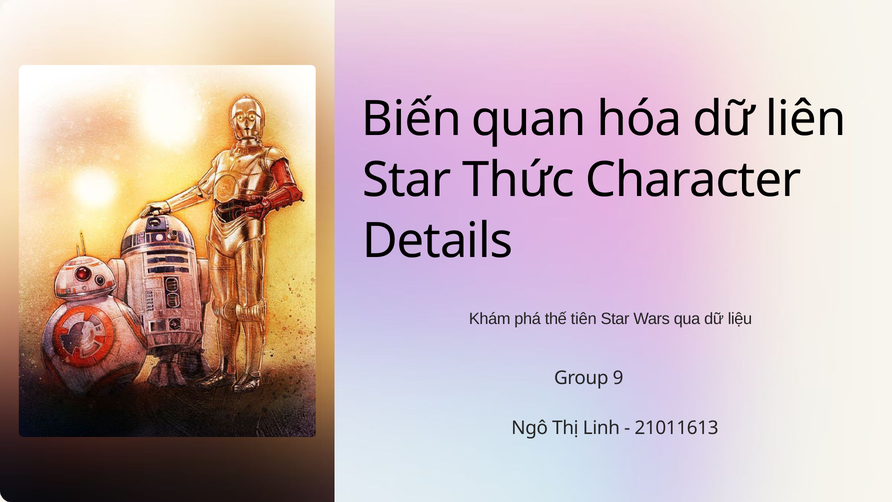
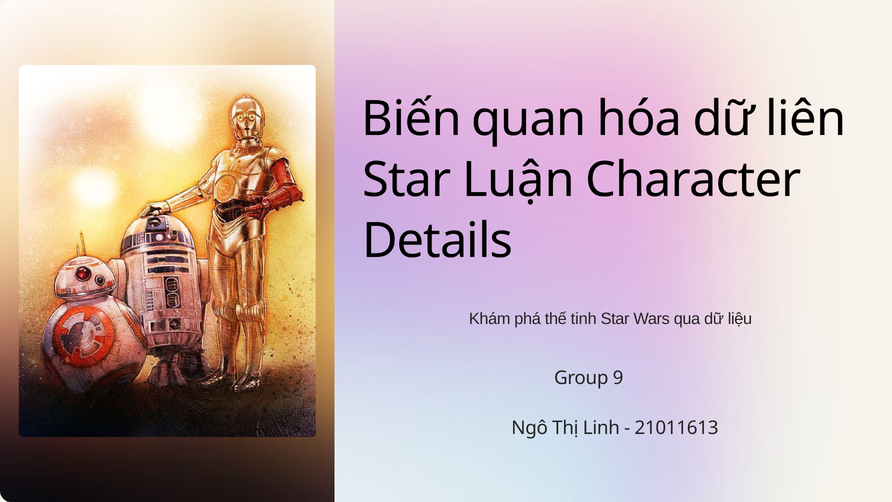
Thức: Thức -> Luận (518, 180)
tiên: tiên -> tinh (584, 319)
